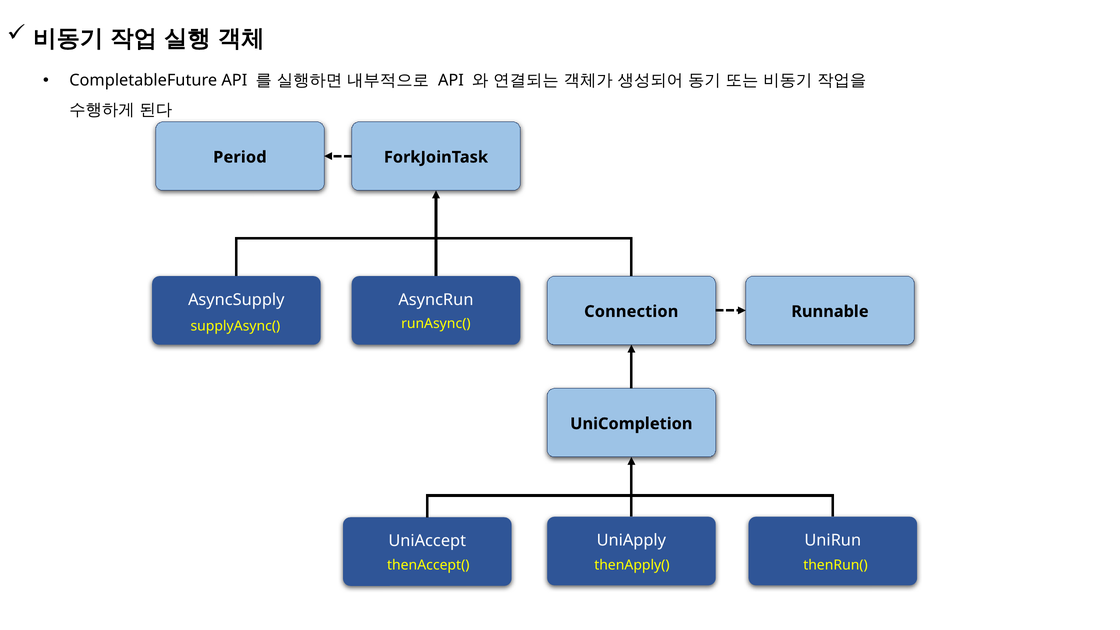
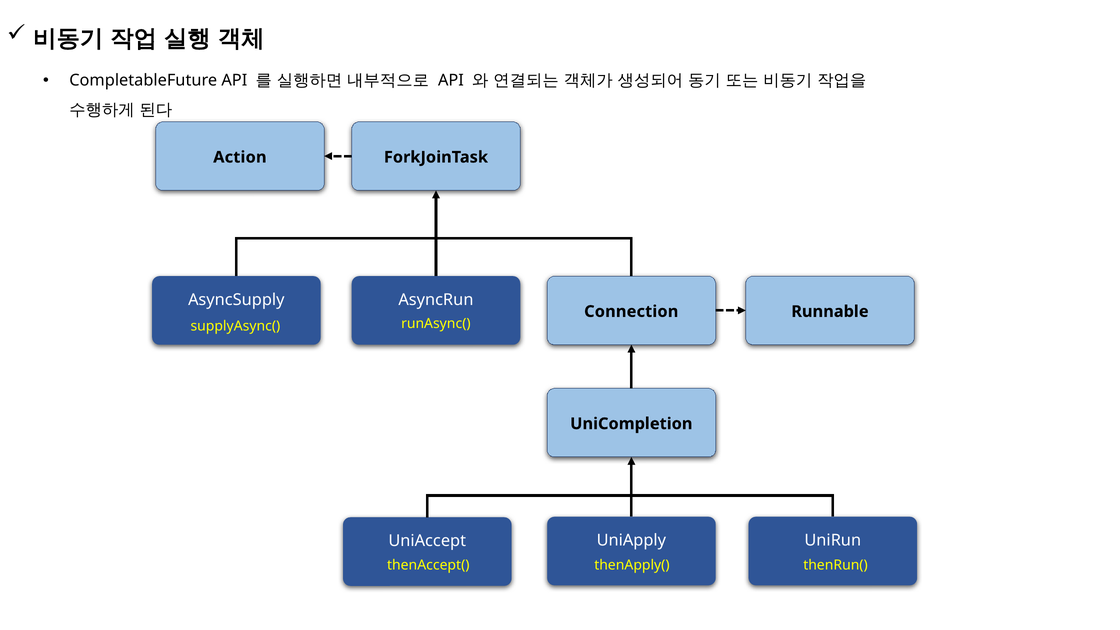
Period: Period -> Action (240, 157)
